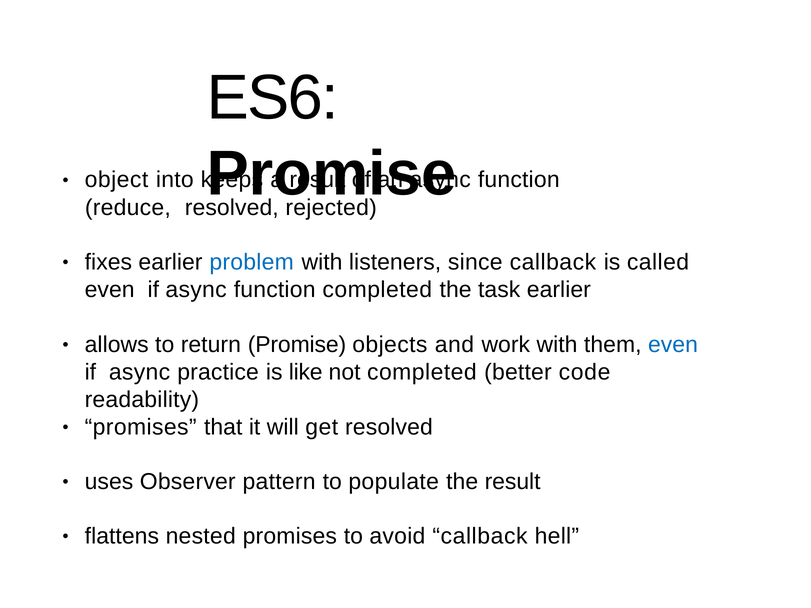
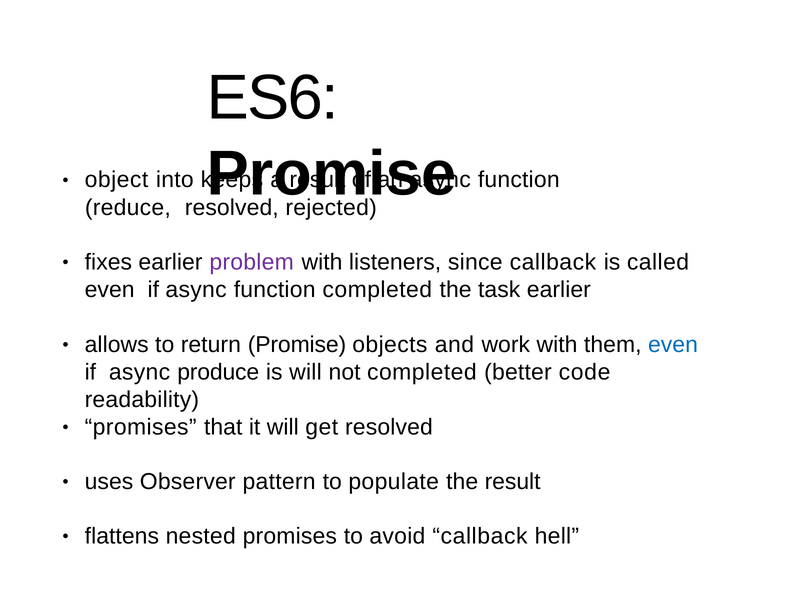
problem colour: blue -> purple (252, 262)
practice: practice -> produce (218, 372)
is like: like -> will (306, 372)
